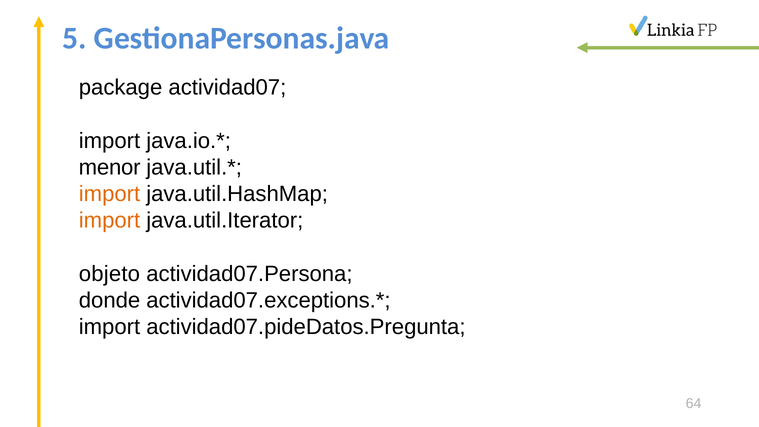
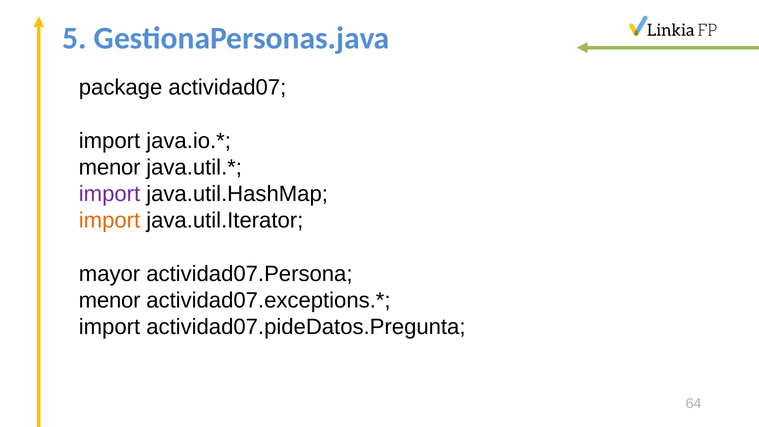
import colour: orange -> purple (110, 194)
objeto: objeto -> mayor (110, 274)
donde: donde -> menor (110, 300)
